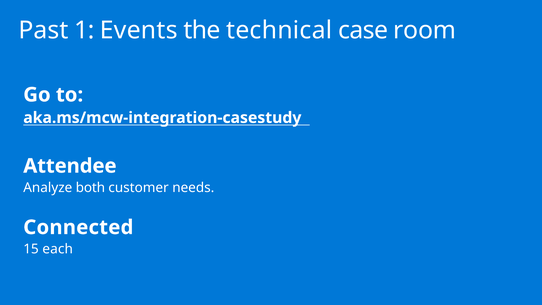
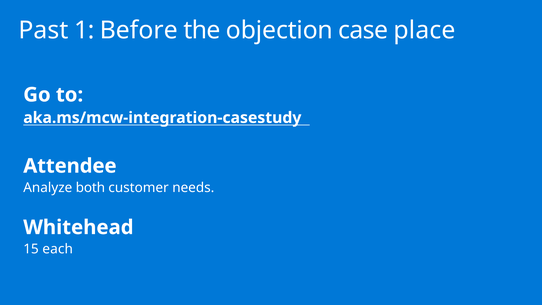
Events: Events -> Before (139, 30)
technical: technical -> objection (279, 30)
room: room -> place (424, 30)
Connected: Connected -> Whitehead (78, 227)
